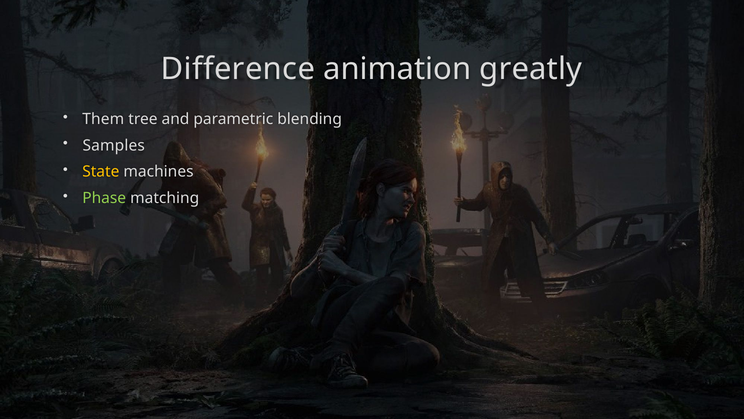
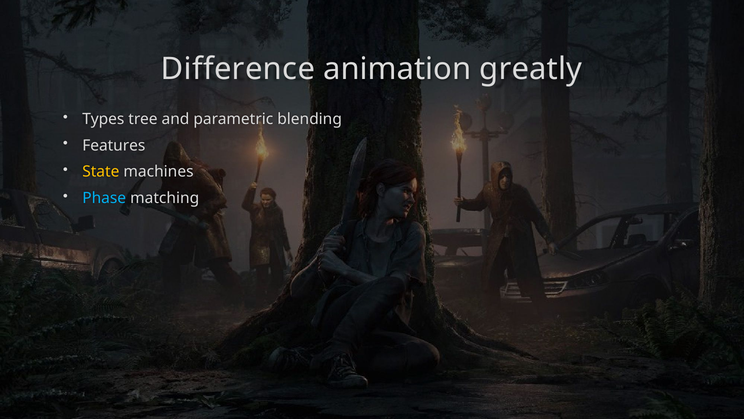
Them: Them -> Types (103, 119)
Samples: Samples -> Features (114, 145)
Phase colour: light green -> light blue (104, 198)
